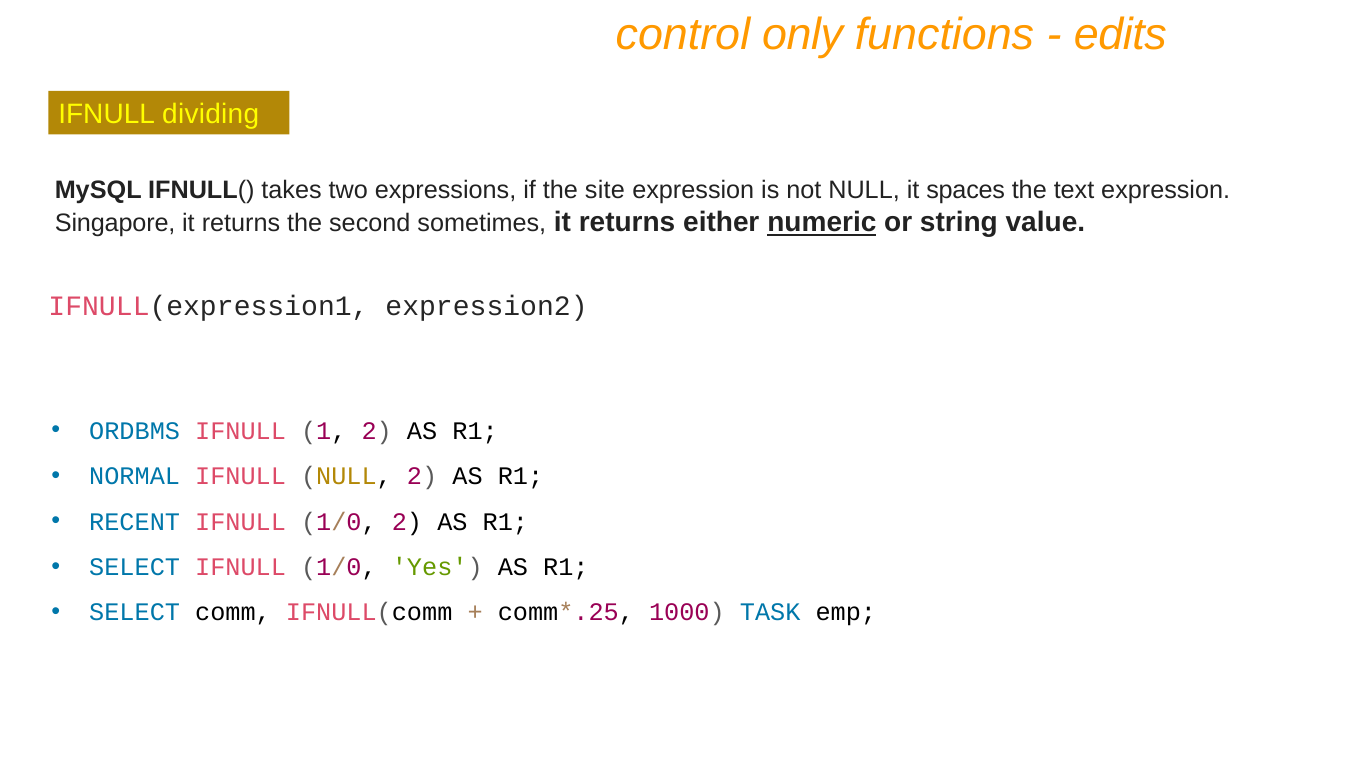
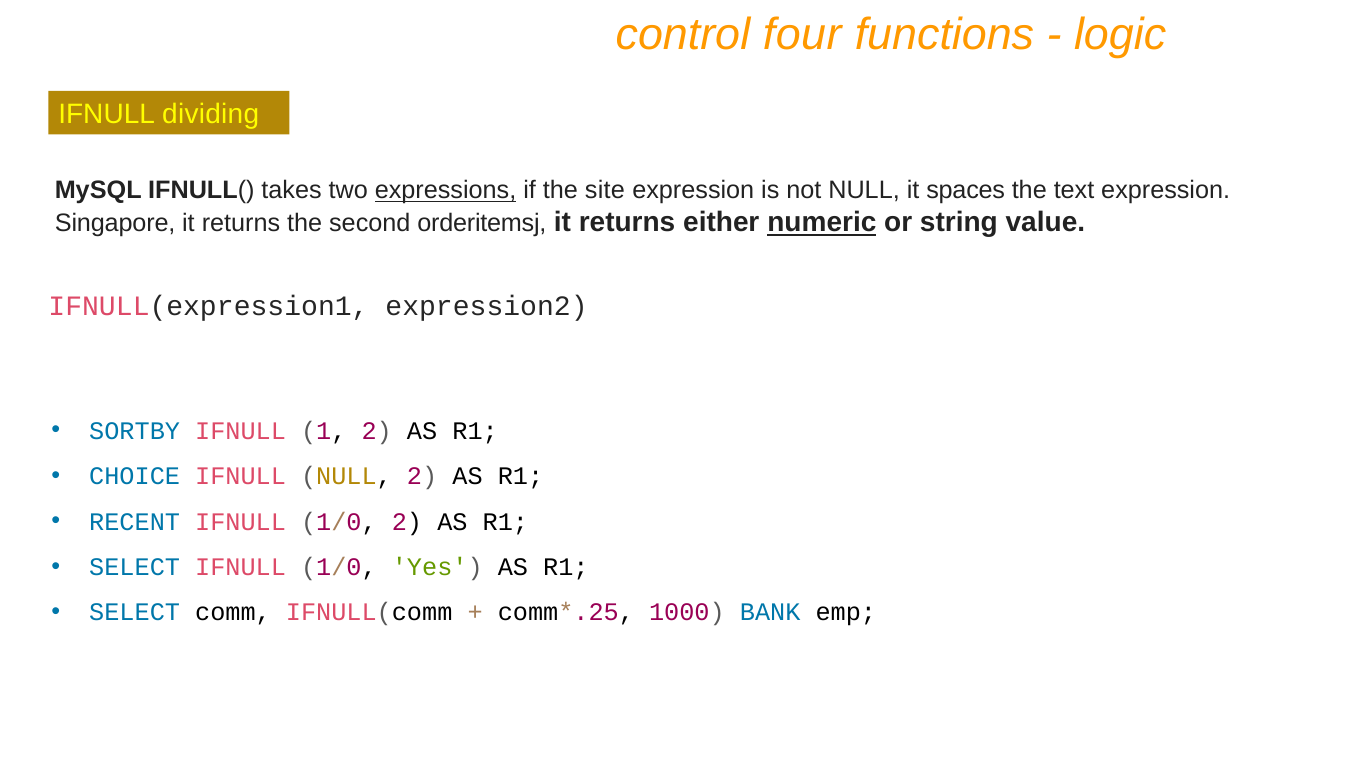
only: only -> four (802, 35)
edits: edits -> logic (1120, 35)
expressions underline: none -> present (446, 190)
sometimes: sometimes -> orderitemsj (482, 223)
ORDBMS: ORDBMS -> SORTBY (135, 431)
NORMAL: NORMAL -> CHOICE (135, 476)
TASK: TASK -> BANK (770, 612)
